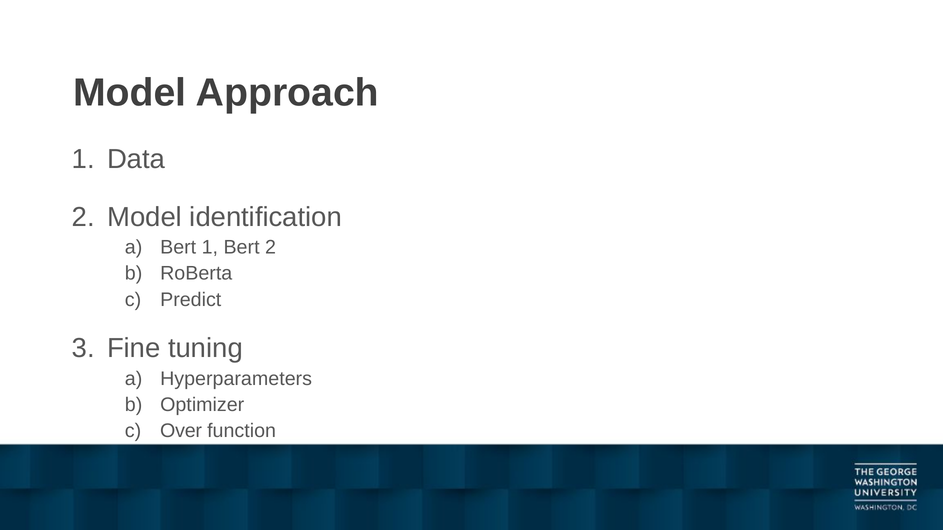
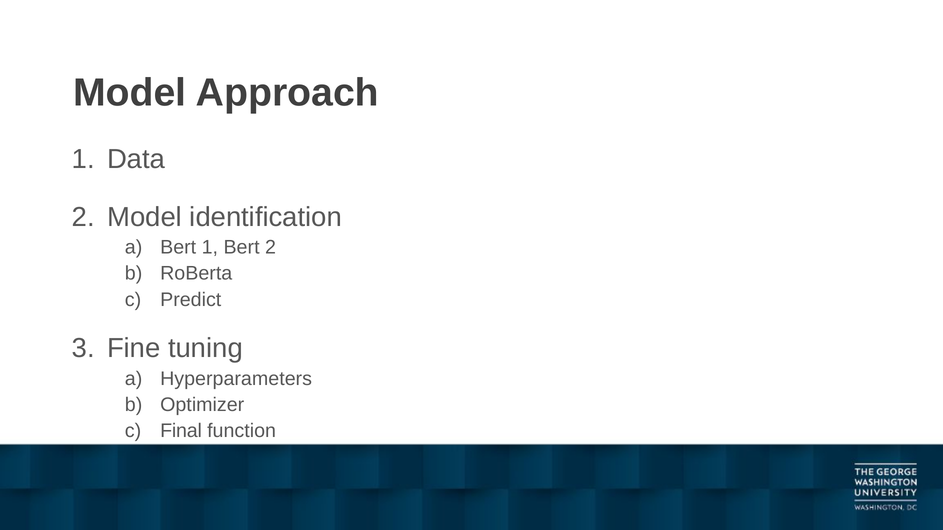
Over: Over -> Final (181, 431)
